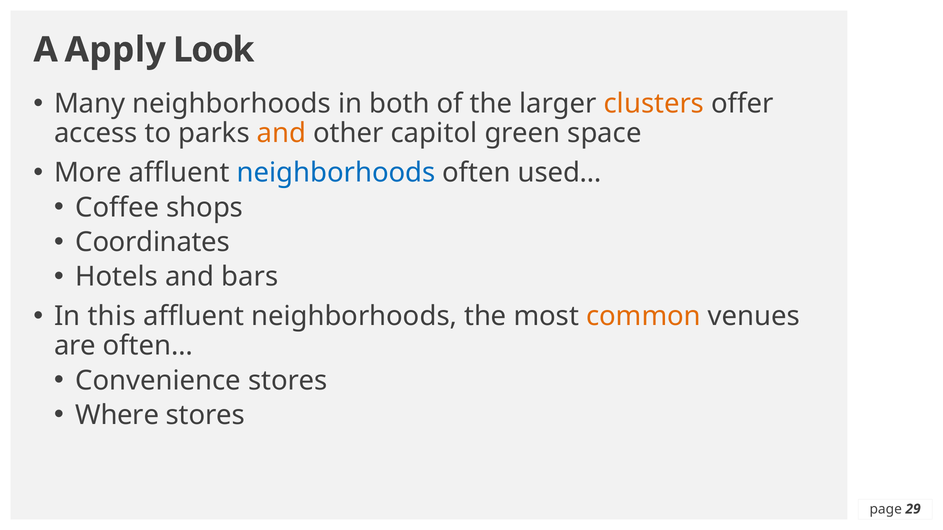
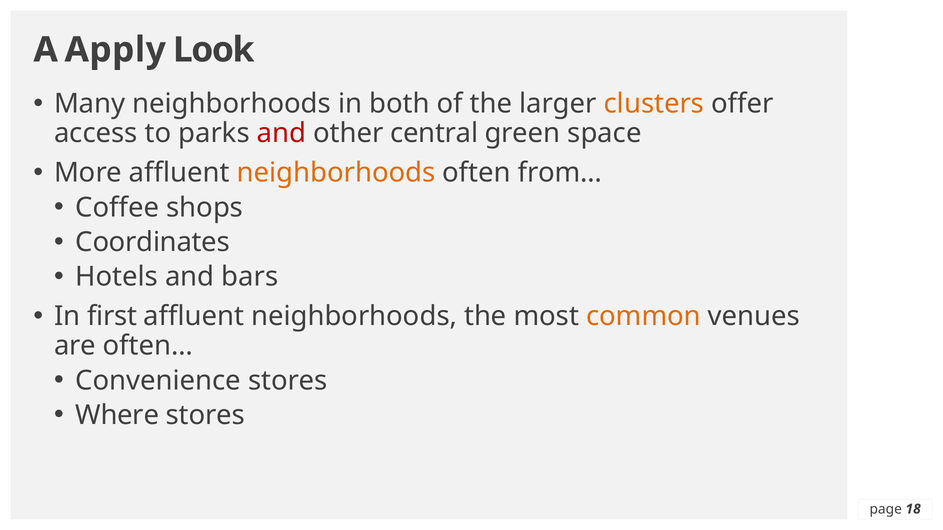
and colour: orange -> red (282, 134)
capitol: capitol -> central (434, 134)
neighborhoods colour: blue -> orange (336, 173)
used…: used… -> from… (560, 173)
this: this -> first (112, 316)
29: 29 -> 18 (913, 509)
